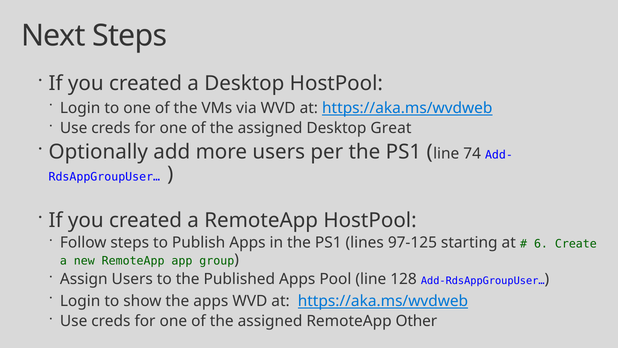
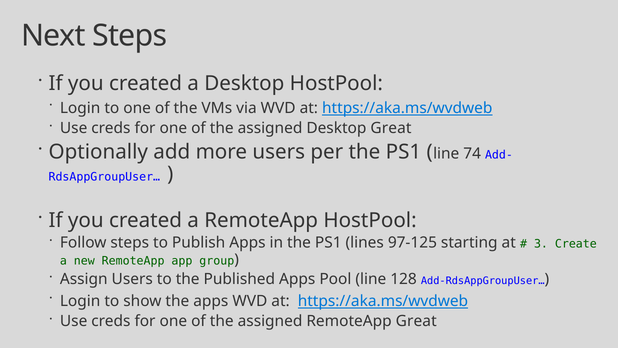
6: 6 -> 3 (541, 244)
RemoteApp Other: Other -> Great (416, 321)
